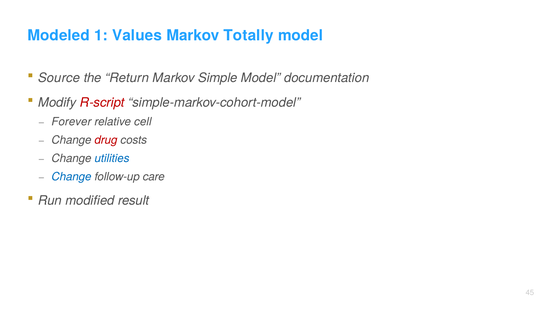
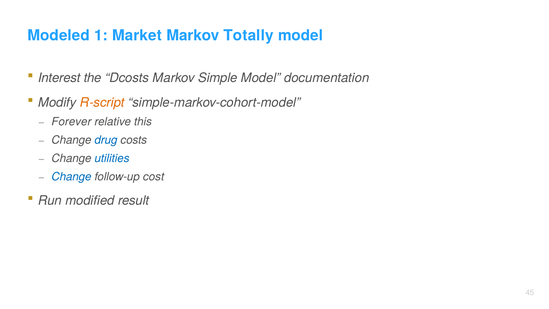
Values: Values -> Market (137, 35)
Source: Source -> Interest (59, 78)
Return: Return -> Dcosts (127, 78)
R-script colour: red -> orange (102, 102)
cell: cell -> this (143, 122)
drug colour: red -> blue (106, 140)
care: care -> cost (154, 177)
